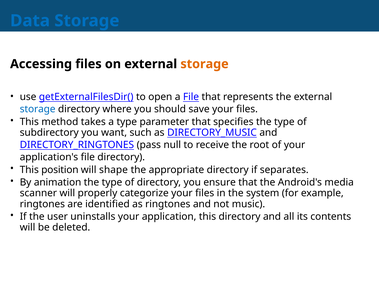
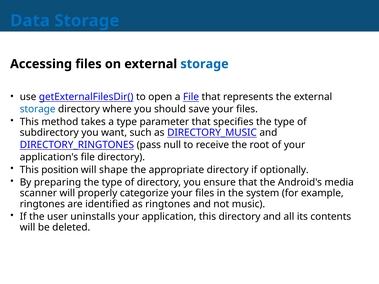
storage colour: orange -> blue (205, 64)
separates: separates -> optionally (284, 170)
animation: animation -> preparing (58, 183)
